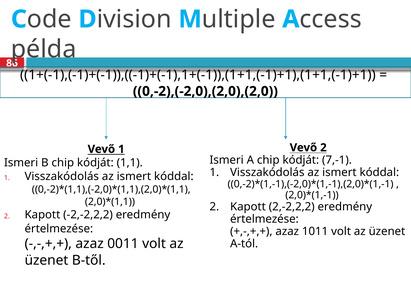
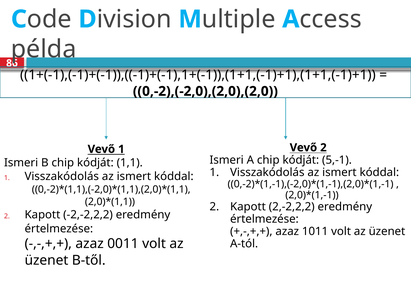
7,-1: 7,-1 -> 5,-1 (337, 160)
